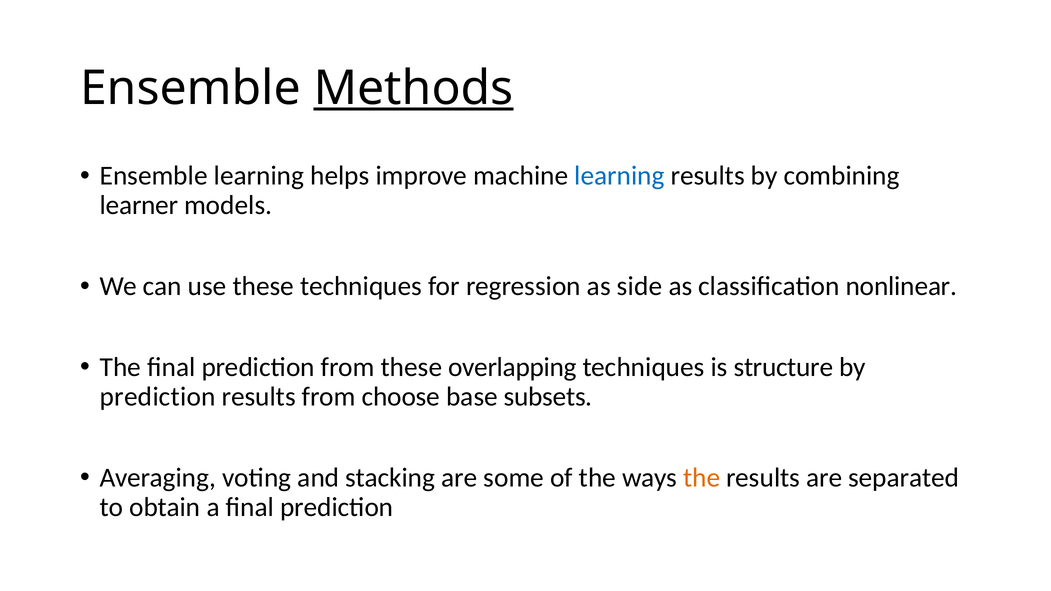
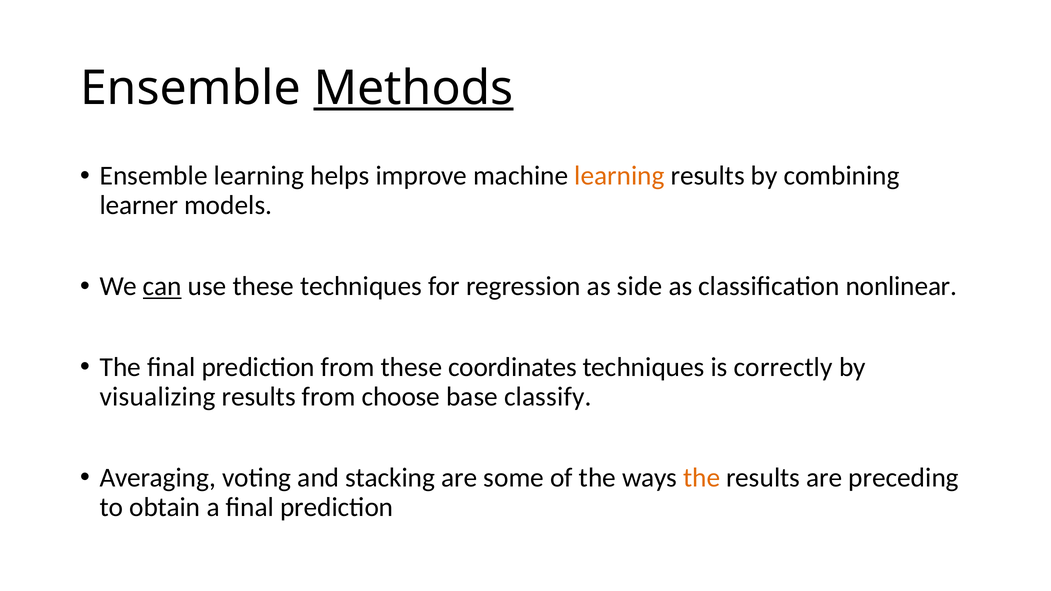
learning colour: blue -> orange (620, 176)
can underline: none -> present (162, 286)
overlapping: overlapping -> coordinates (512, 367)
structure: structure -> correctly (783, 367)
prediction: prediction -> visualizing (158, 397)
subsets: subsets -> classify (548, 397)
separated: separated -> preceding (904, 478)
